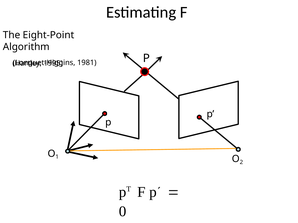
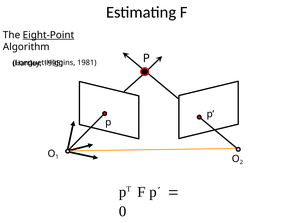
Eight-Point underline: none -> present (48, 35)
